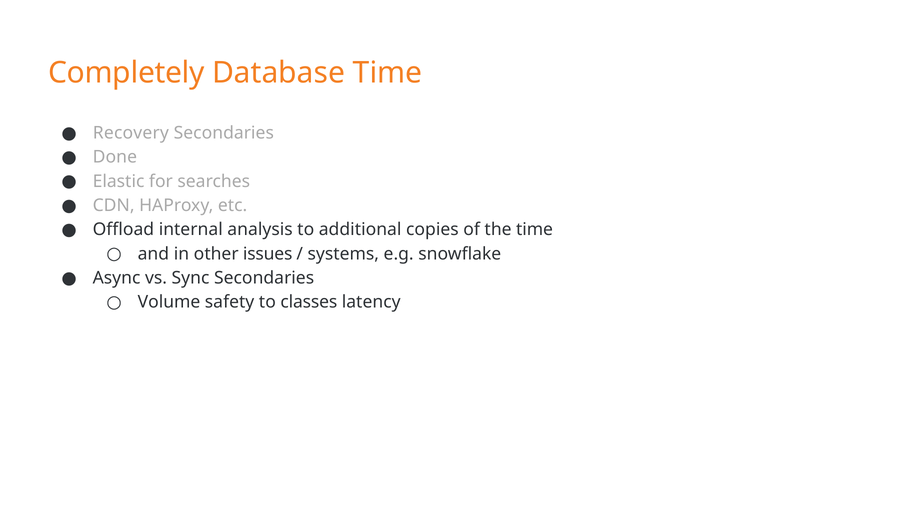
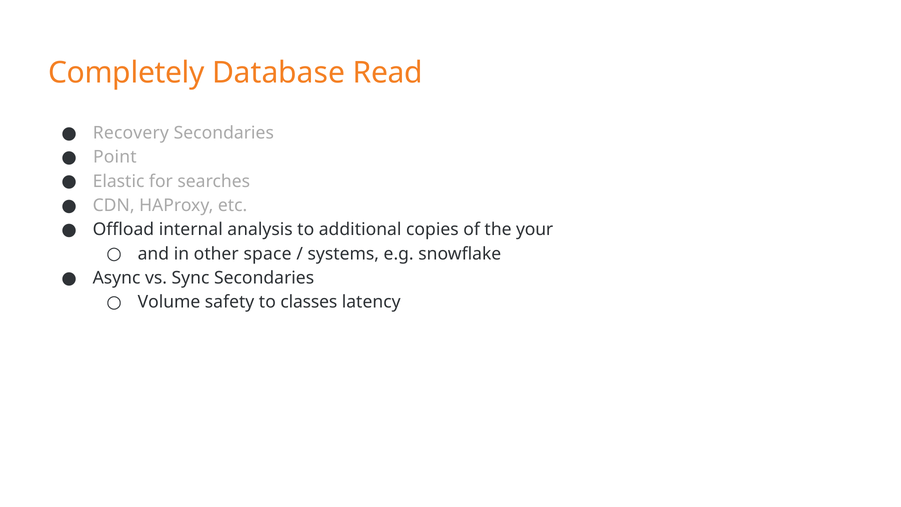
Database Time: Time -> Read (388, 73)
Done: Done -> Point (115, 157)
the time: time -> your (535, 230)
issues: issues -> space (268, 254)
